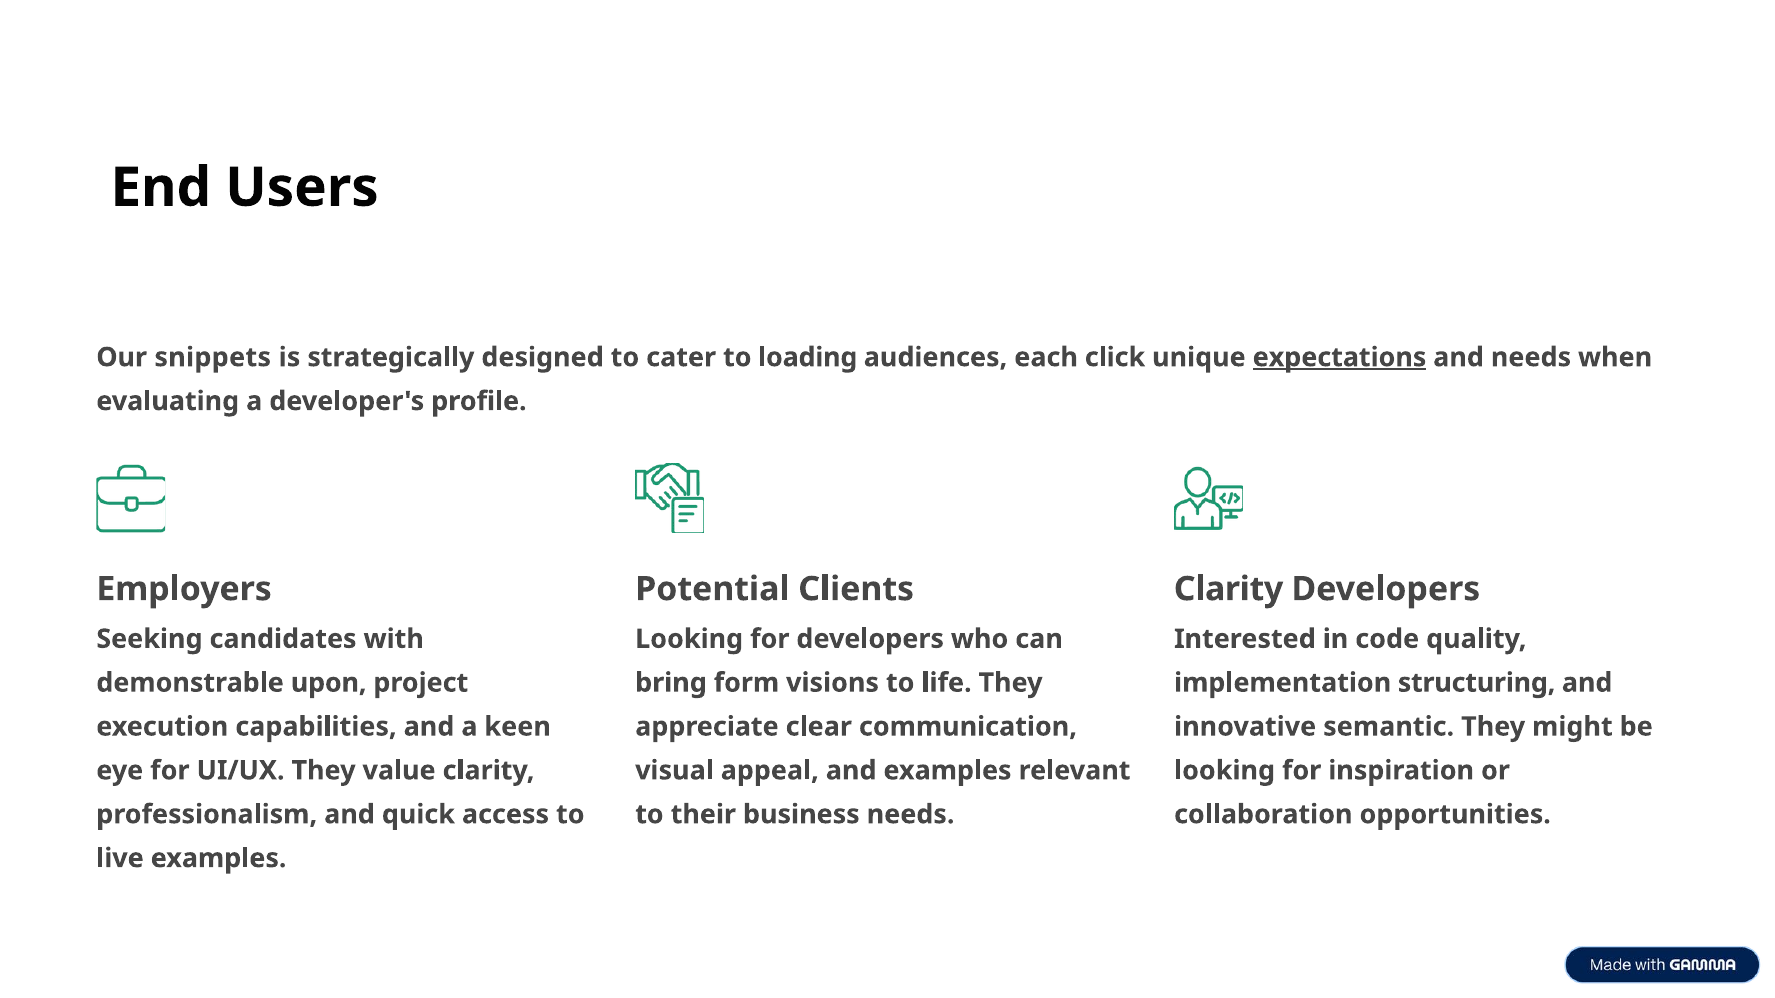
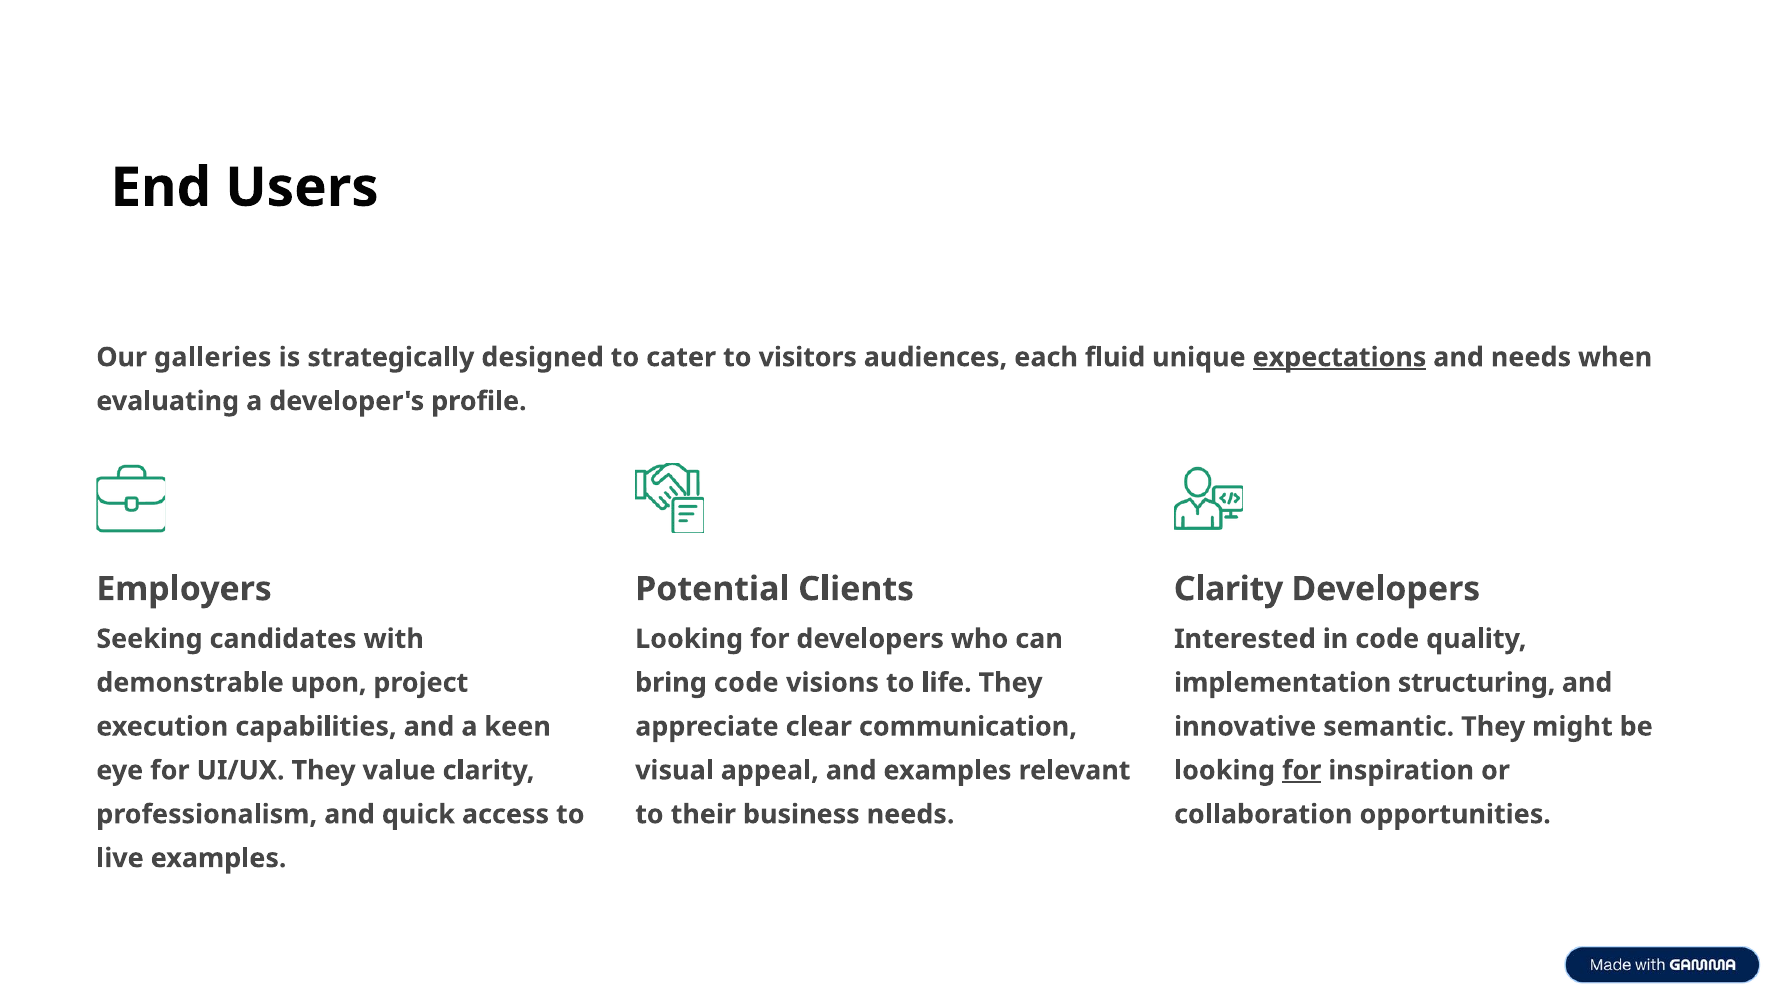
snippets: snippets -> galleries (213, 358)
loading: loading -> visitors (808, 358)
click: click -> fluid (1115, 358)
bring form: form -> code (746, 683)
for underline: none -> present (1302, 771)
